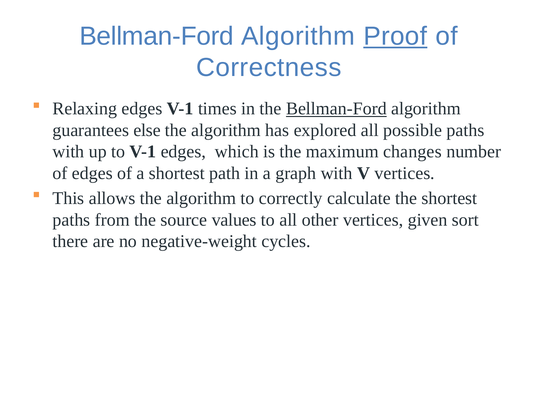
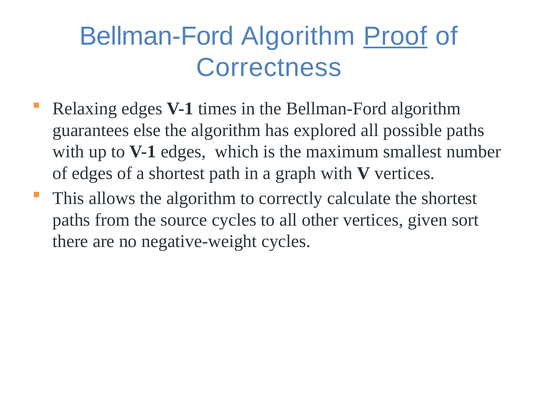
Bellman-Ford underline: present -> none (336, 109)
changes: changes -> smallest (412, 152)
source values: values -> cycles (234, 220)
